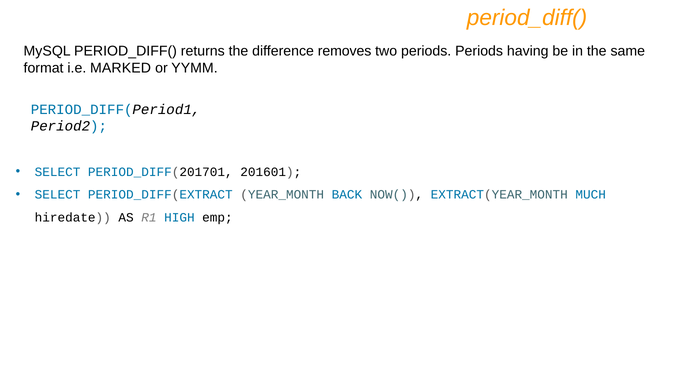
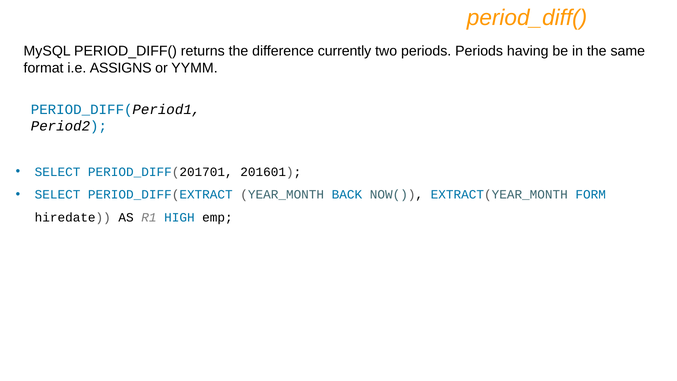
removes: removes -> currently (345, 51)
MARKED: MARKED -> ASSIGNS (121, 68)
MUCH: MUCH -> FORM (591, 195)
